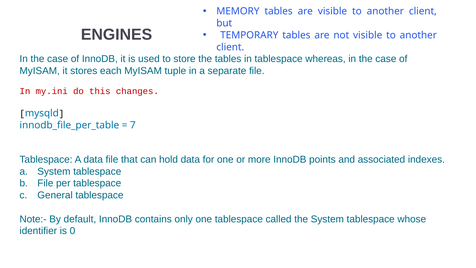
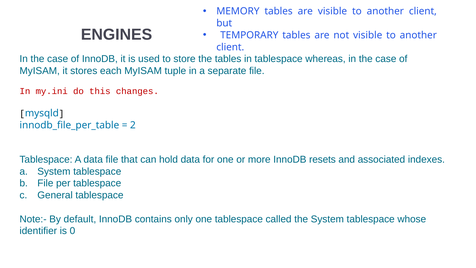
7: 7 -> 2 (133, 125)
points: points -> resets (322, 159)
